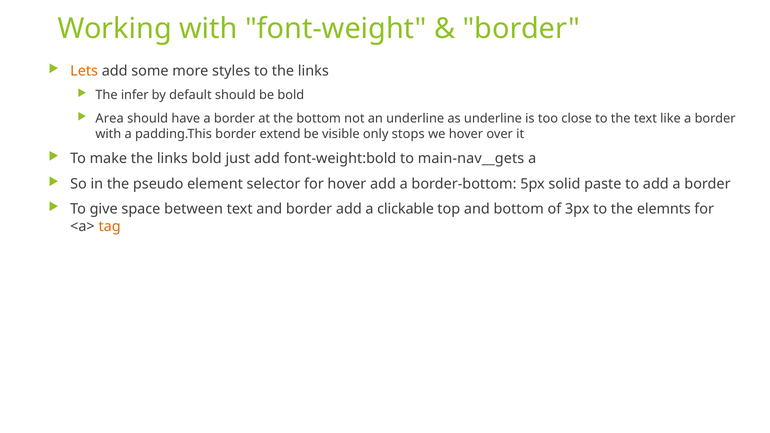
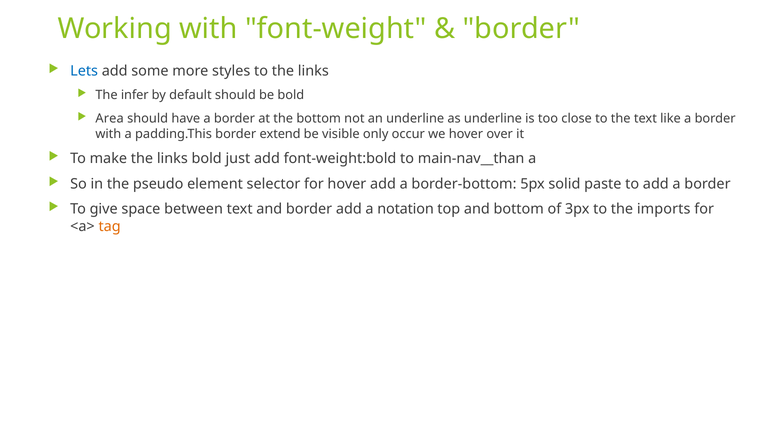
Lets colour: orange -> blue (84, 71)
stops: stops -> occur (408, 134)
main-nav__gets: main-nav__gets -> main-nav__than (471, 159)
clickable: clickable -> notation (406, 209)
elemnts: elemnts -> imports (664, 209)
